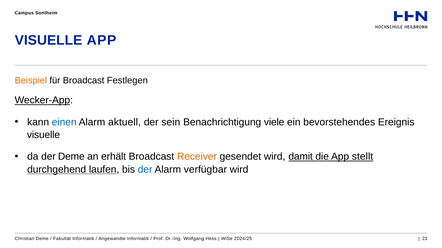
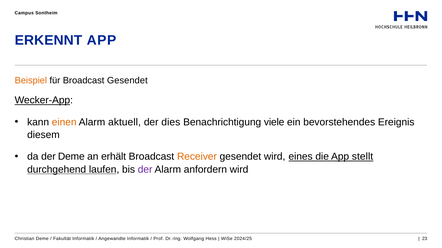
VISUELLE: VISUELLE -> ERKENNT (48, 40)
Broadcast Festlegen: Festlegen -> Gesendet (127, 81)
einen colour: blue -> orange (64, 122)
sein: sein -> dies (171, 122)
visuelle: visuelle -> diesem (43, 135)
damit: damit -> eines (301, 157)
der colour: blue -> purple (145, 170)
verfügbar: verfügbar -> anfordern (205, 170)
